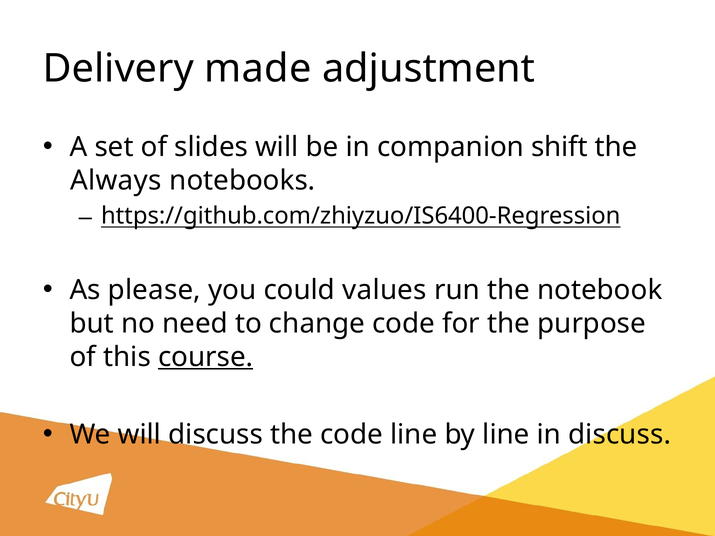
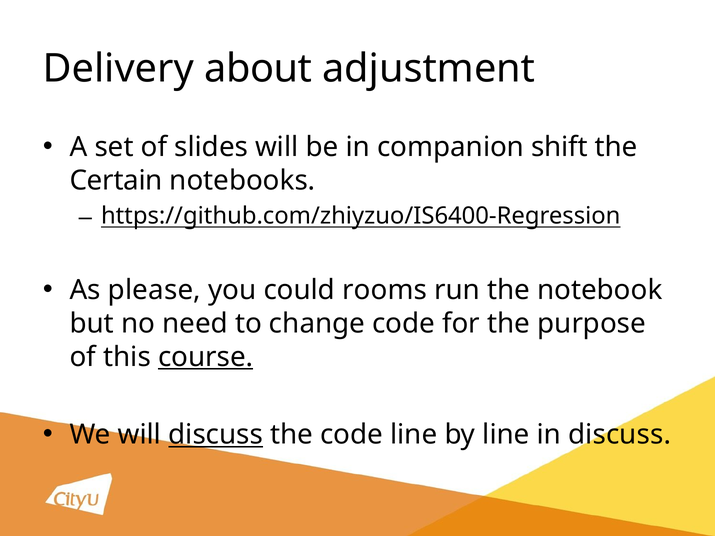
made: made -> about (258, 69)
Always: Always -> Certain (116, 181)
values: values -> rooms (385, 290)
discuss underline: none -> present (216, 435)
